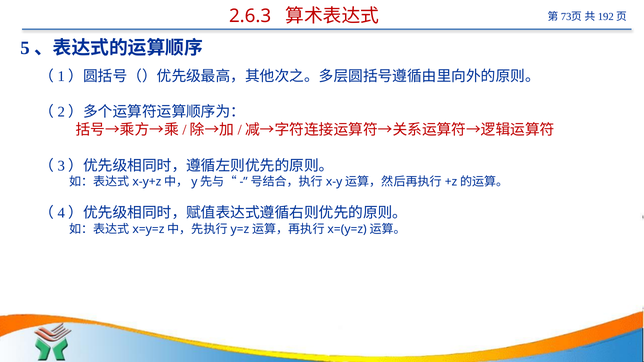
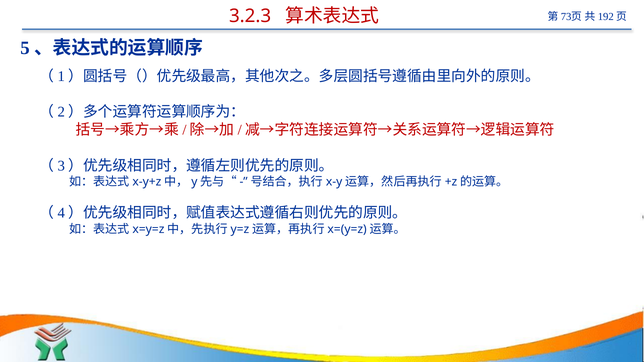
2.6.3: 2.6.3 -> 3.2.3 (250, 16)
